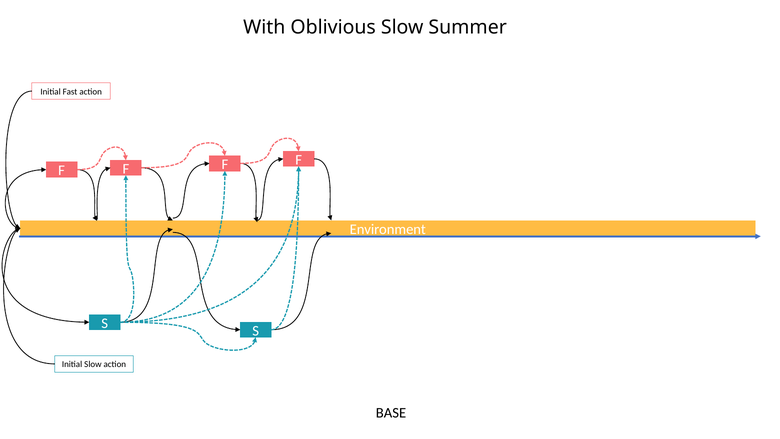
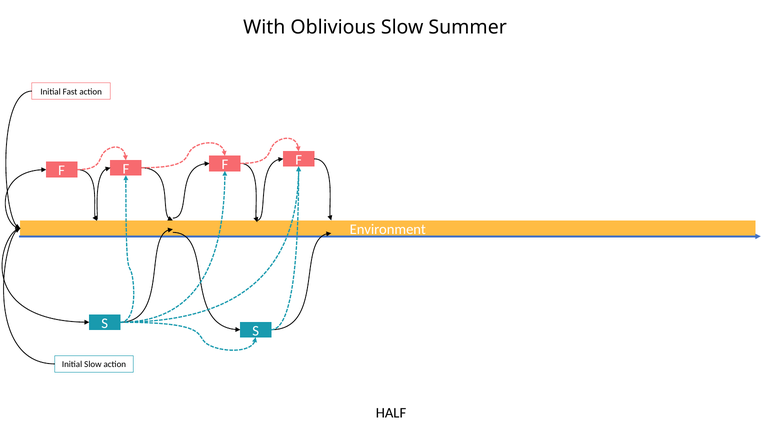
BASE: BASE -> HALF (391, 413)
